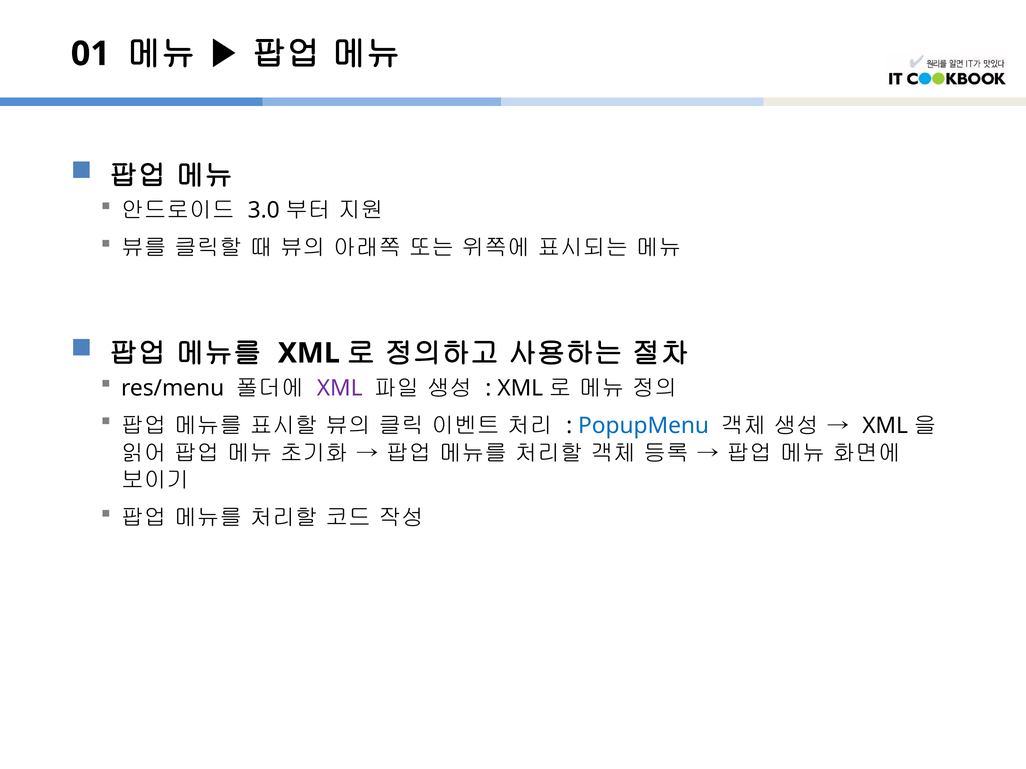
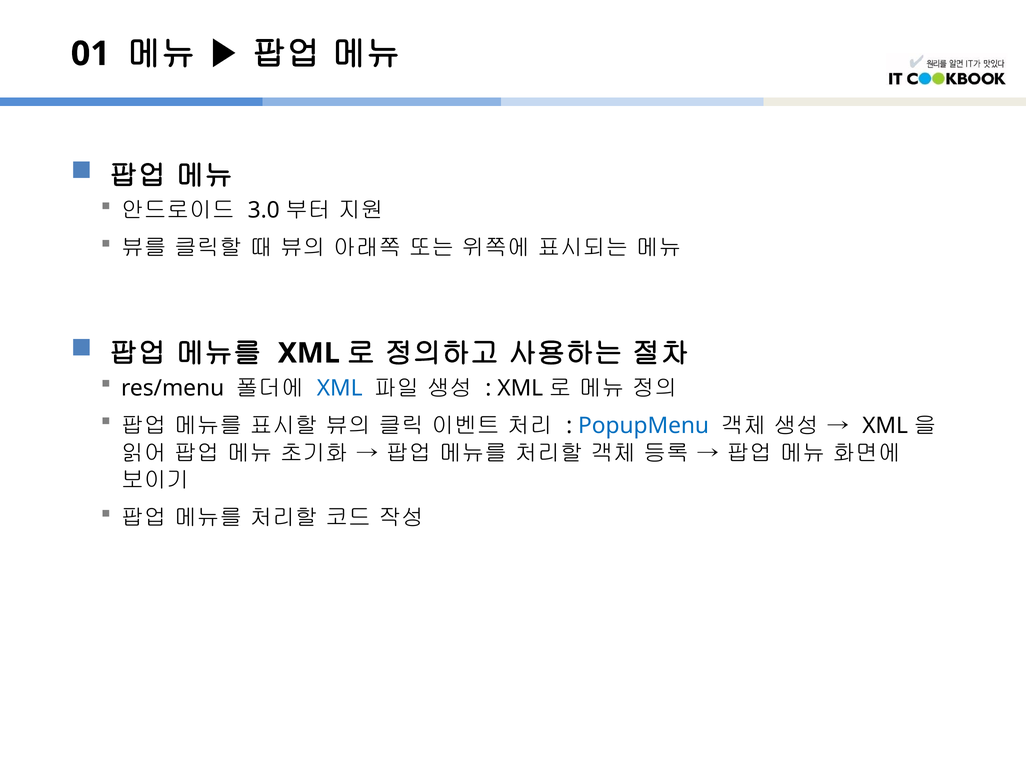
XML colour: purple -> blue (340, 388)
